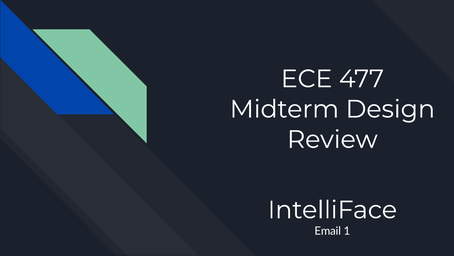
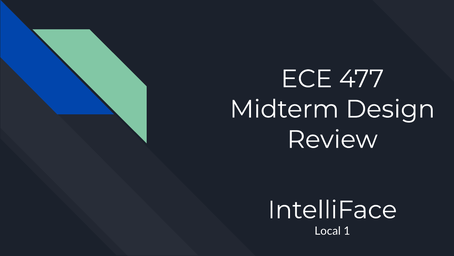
Email: Email -> Local (328, 230)
